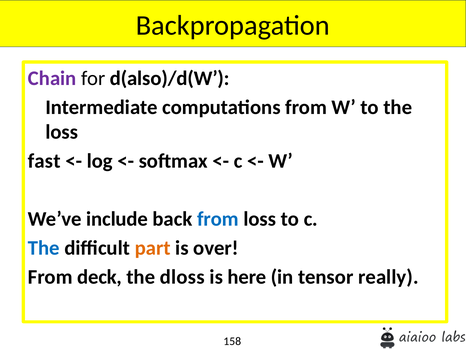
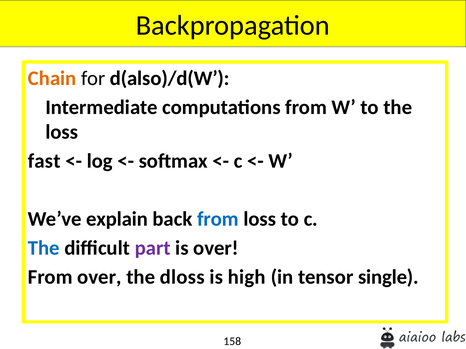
Chain colour: purple -> orange (52, 78)
include: include -> explain (117, 219)
part colour: orange -> purple (153, 248)
From deck: deck -> over (99, 277)
here: here -> high (247, 277)
really: really -> single (388, 277)
